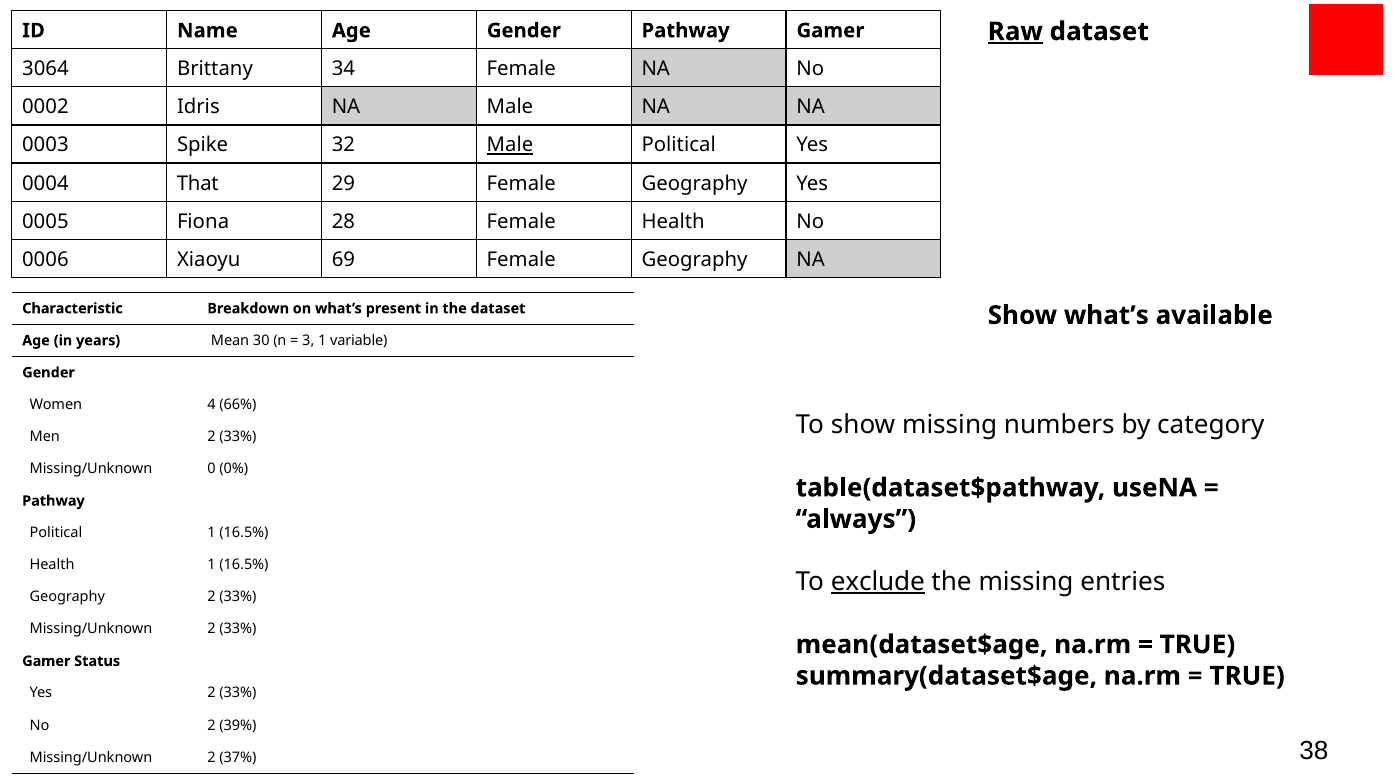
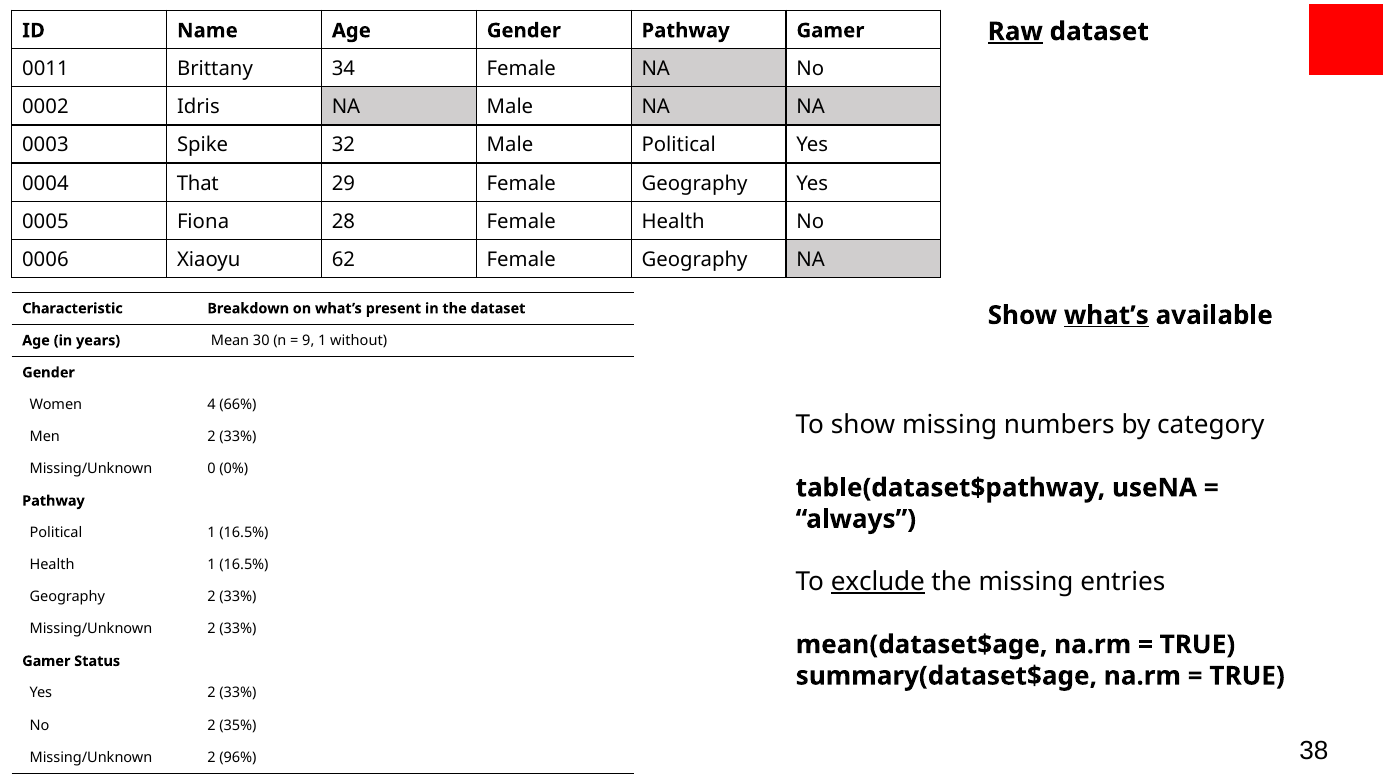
3064: 3064 -> 0011 (45, 69)
Male underline: present -> none (510, 145)
69: 69 -> 62 (343, 260)
what’s underline: none -> present (1106, 315)
3: 3 -> 9 (308, 341)
variable: variable -> without (359, 341)
39%: 39% -> 35% (238, 725)
37%: 37% -> 96% (238, 757)
